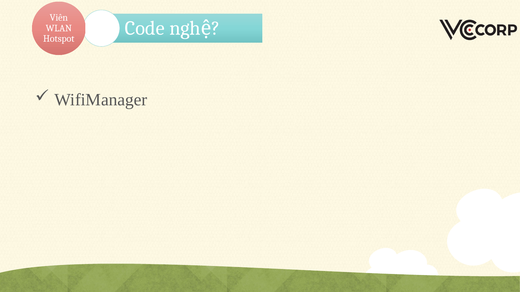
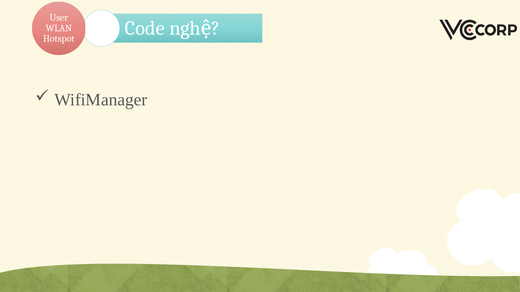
Viên: Viên -> User (59, 18)
